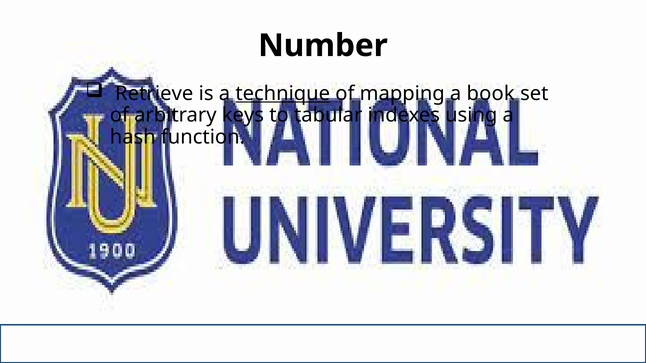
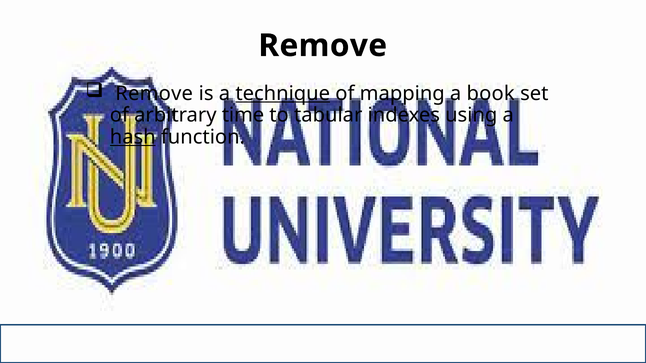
Number: Number -> Remove (323, 46)
Retrieve: Retrieve -> Remove (154, 94)
keys: keys -> time (243, 115)
hash underline: none -> present (133, 137)
